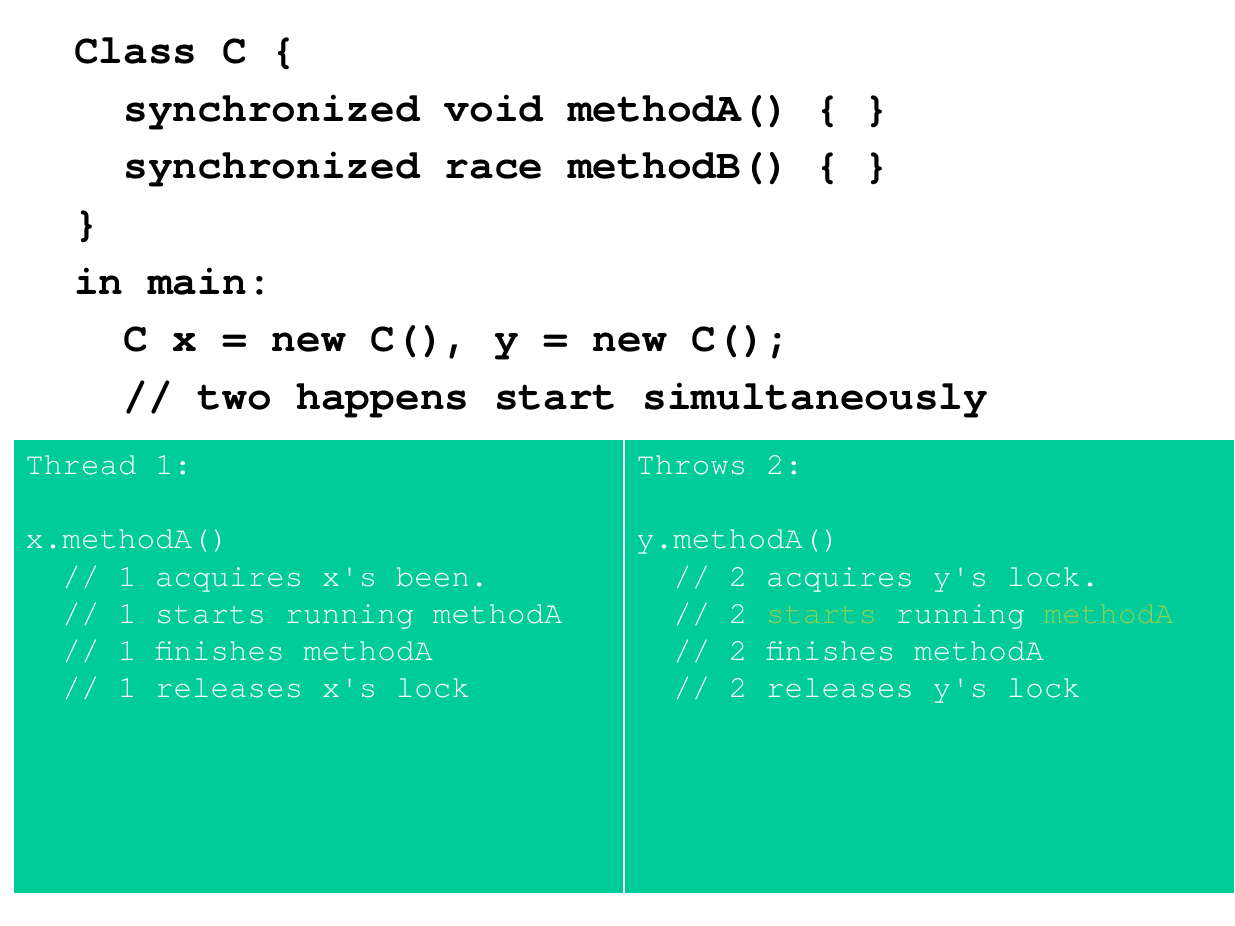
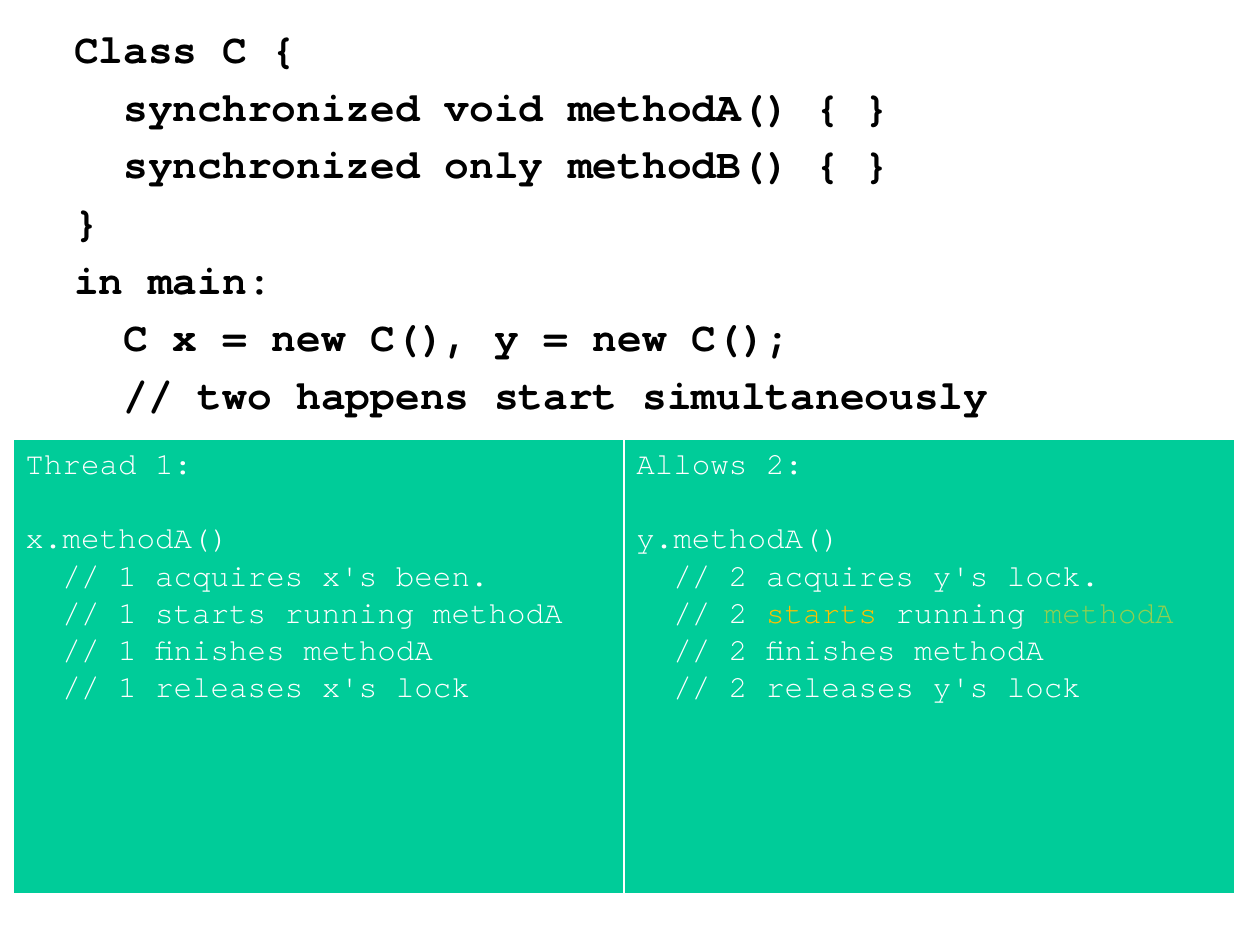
race: race -> only (494, 165)
Throws: Throws -> Allows (692, 464)
starts colour: light green -> yellow (822, 613)
